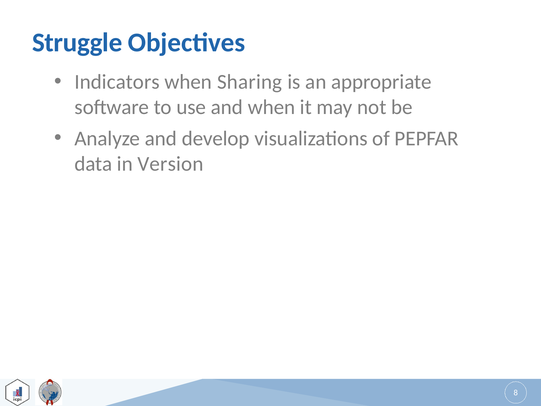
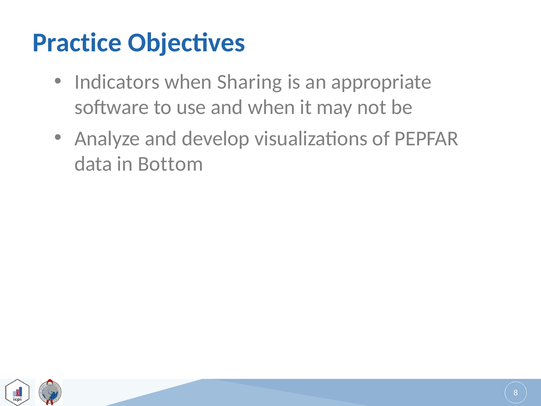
Struggle: Struggle -> Practice (77, 42)
Version: Version -> Bottom (170, 164)
